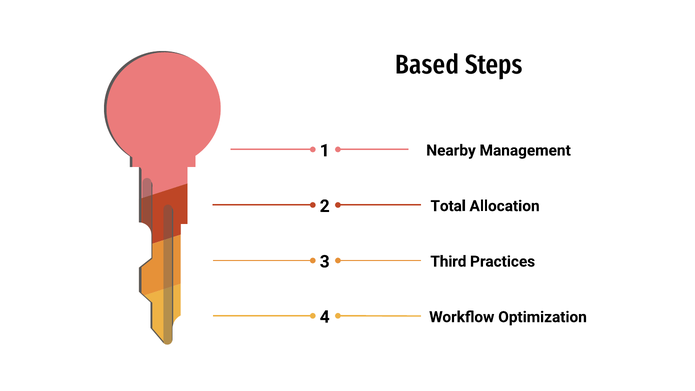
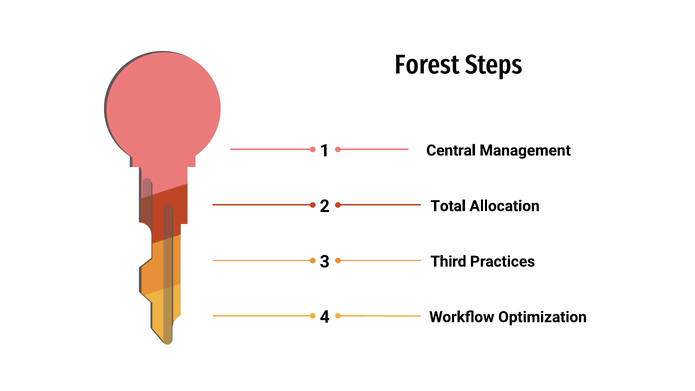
Based: Based -> Forest (427, 65)
Nearby: Nearby -> Central (451, 150)
